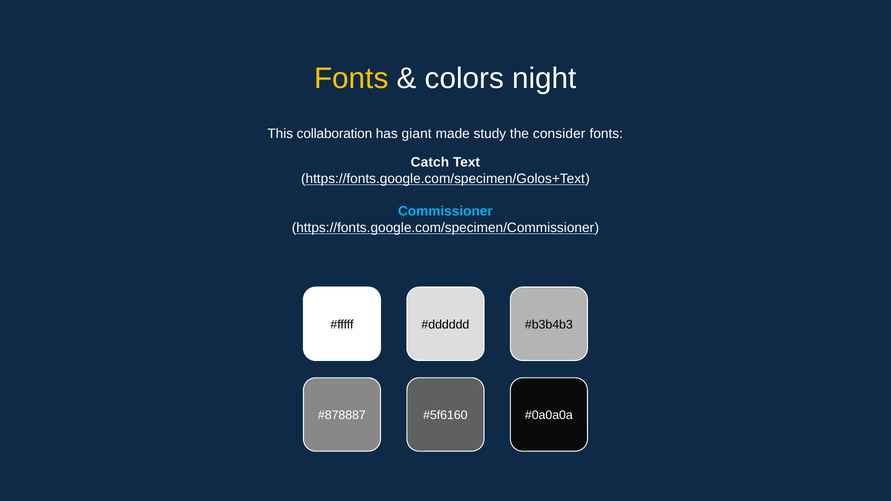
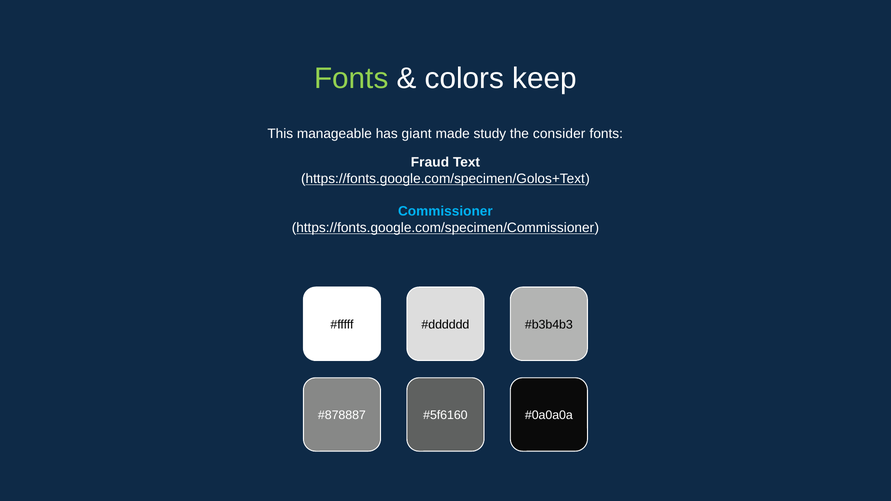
Fonts colour: yellow -> light green (351, 79)
night: night -> keep (544, 79)
collaboration: collaboration -> manageable (334, 134)
Catch: Catch -> Fraud (430, 163)
